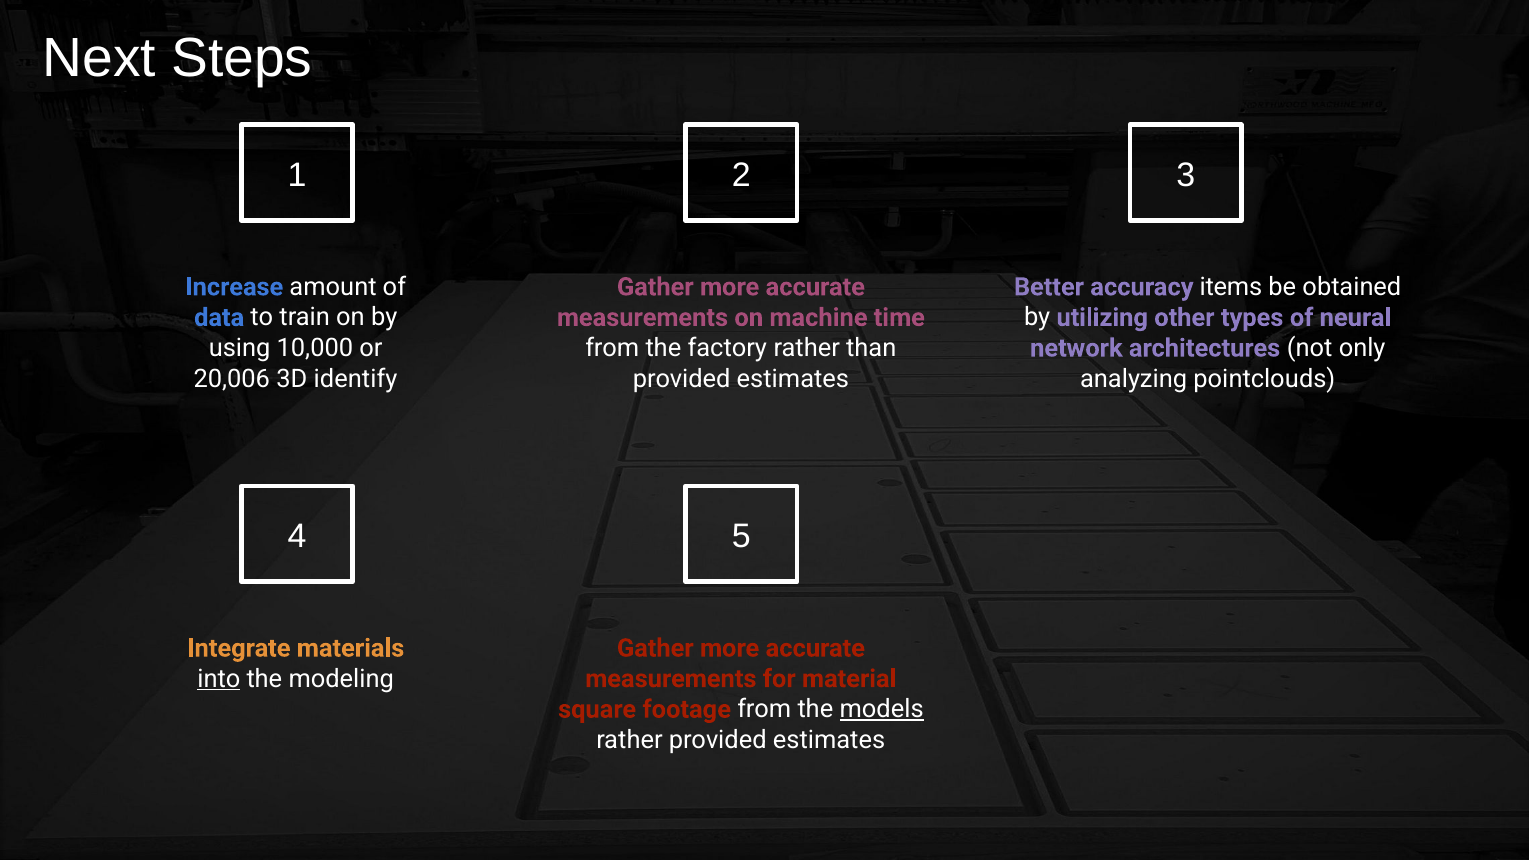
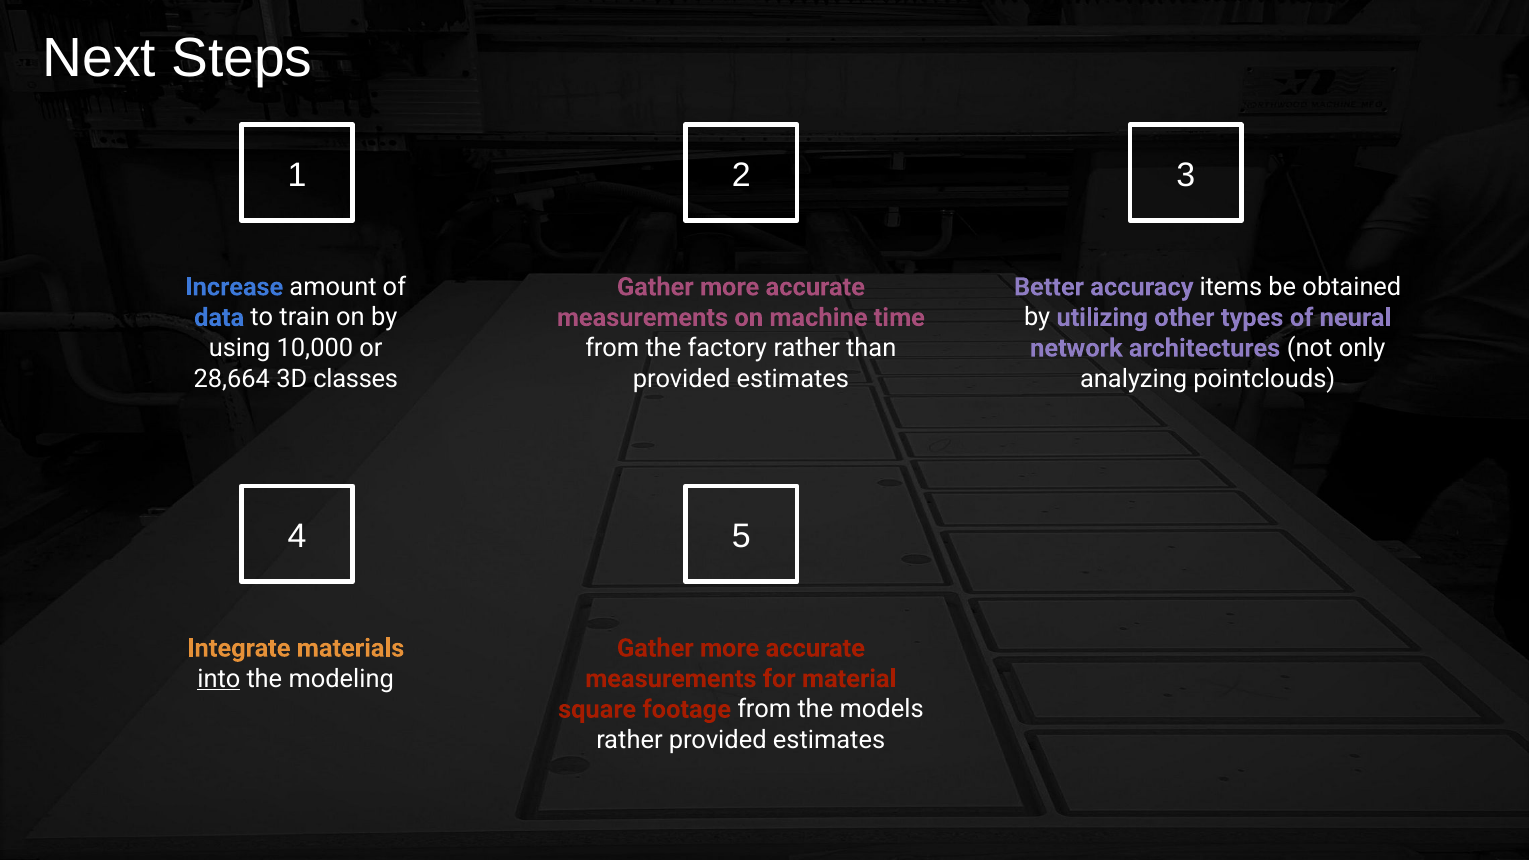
20,006: 20,006 -> 28,664 (232, 379)
identify: identify -> classes (356, 379)
models underline: present -> none (882, 709)
